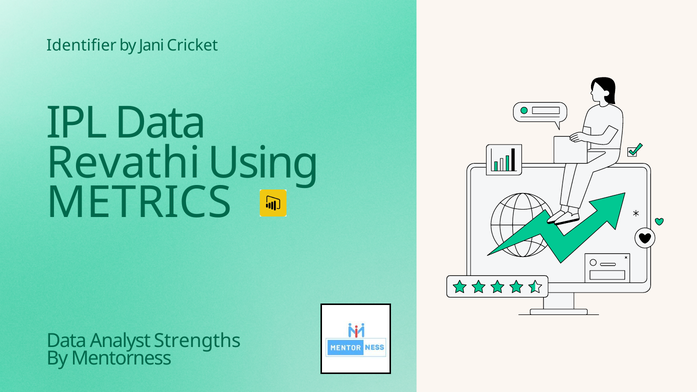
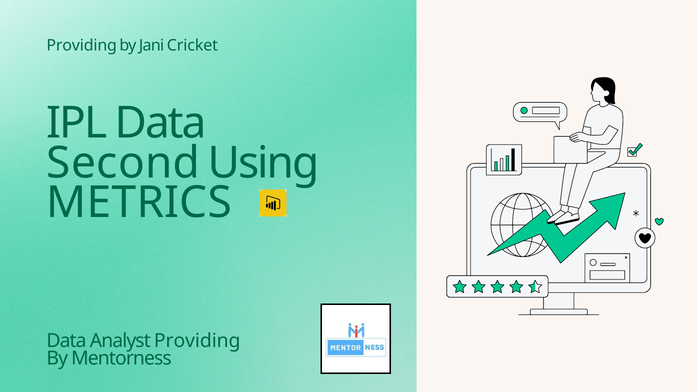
Identifier: Identifier -> Providing (82, 45)
Revathi: Revathi -> Second (123, 163)
Analyst Strengths: Strengths -> Providing (197, 341)
